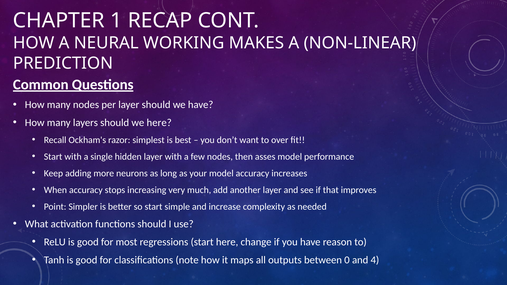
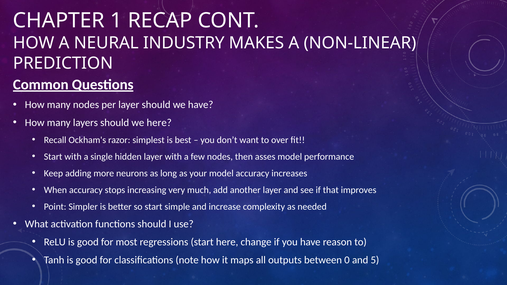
WORKING: WORKING -> INDUSTRY (184, 43)
4: 4 -> 5 (375, 260)
